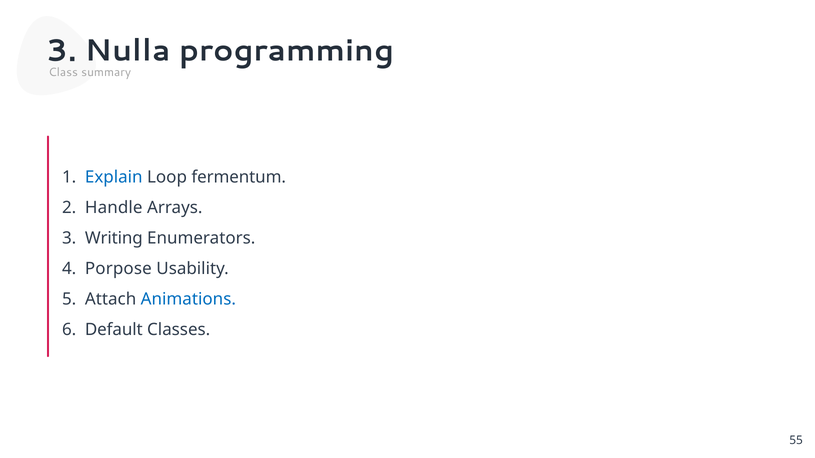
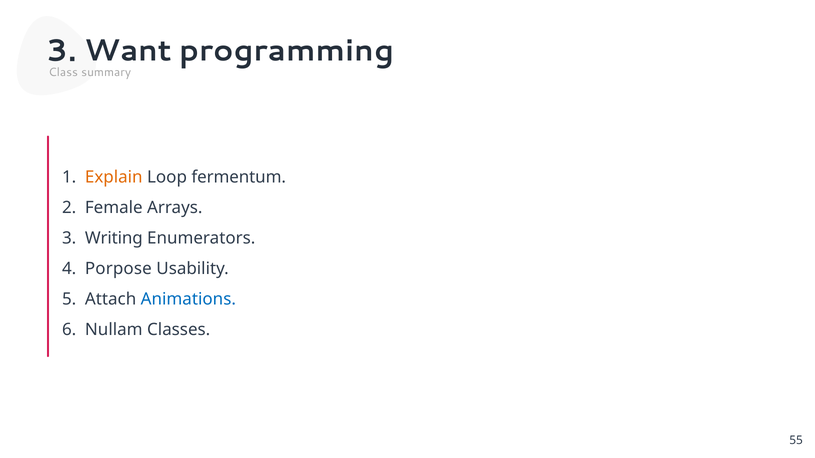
Nulla: Nulla -> Want (128, 51)
Explain colour: blue -> orange (114, 177)
Handle: Handle -> Female (114, 208)
Default: Default -> Nullam (114, 330)
